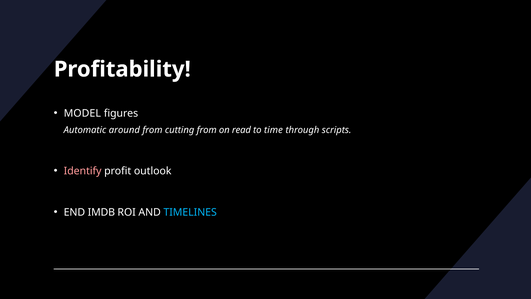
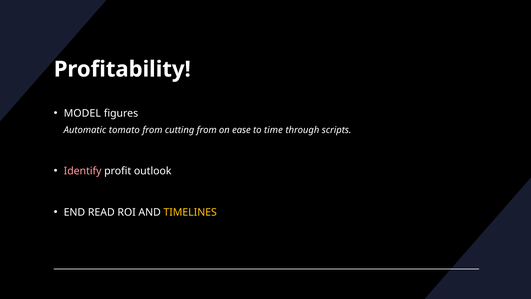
around: around -> tomato (124, 130)
read: read -> ease (241, 130)
IMDB: IMDB -> READ (101, 212)
TIMELINES colour: light blue -> yellow (190, 212)
